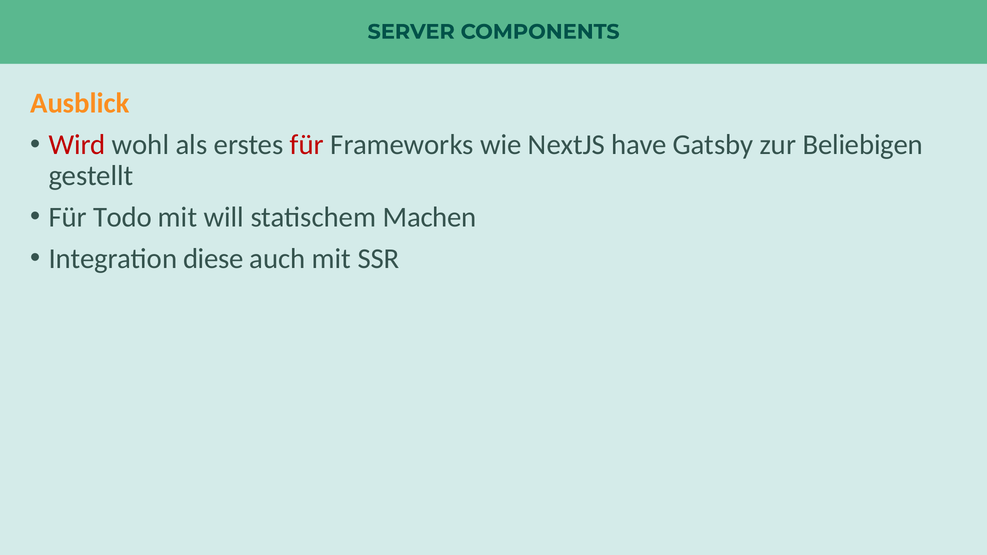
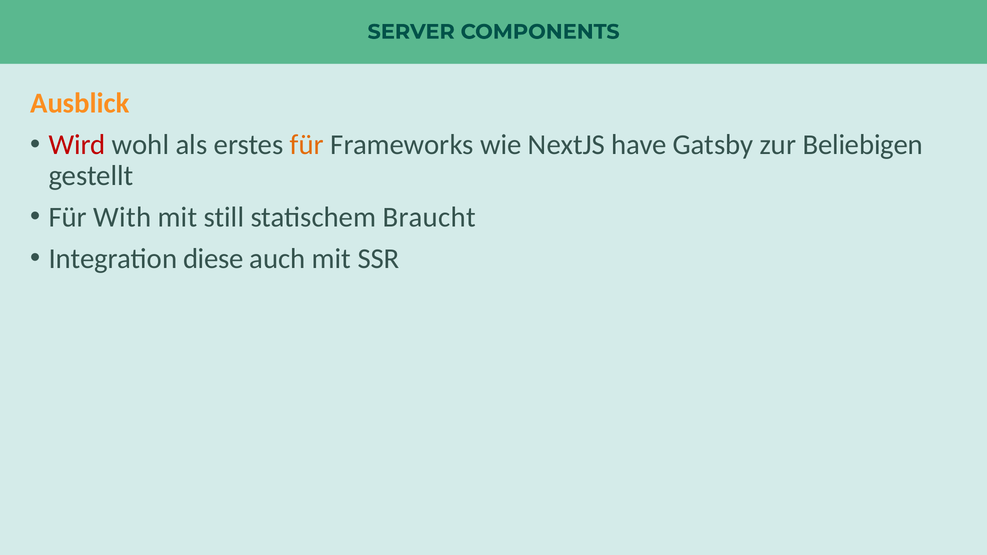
für colour: red -> orange (307, 145)
Todo: Todo -> With (122, 217)
will: will -> still (224, 217)
Machen: Machen -> Braucht (429, 217)
